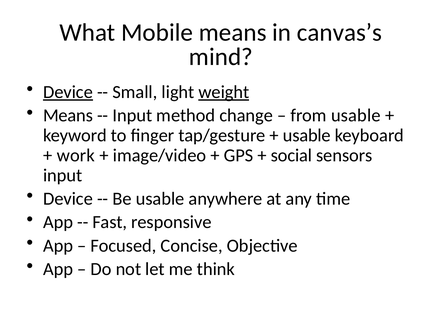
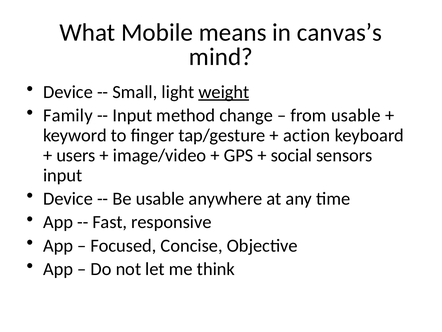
Device underline: present -> none (68, 92)
Means: Means -> Family (68, 115)
usable: usable -> action (307, 135)
work: work -> users (76, 155)
